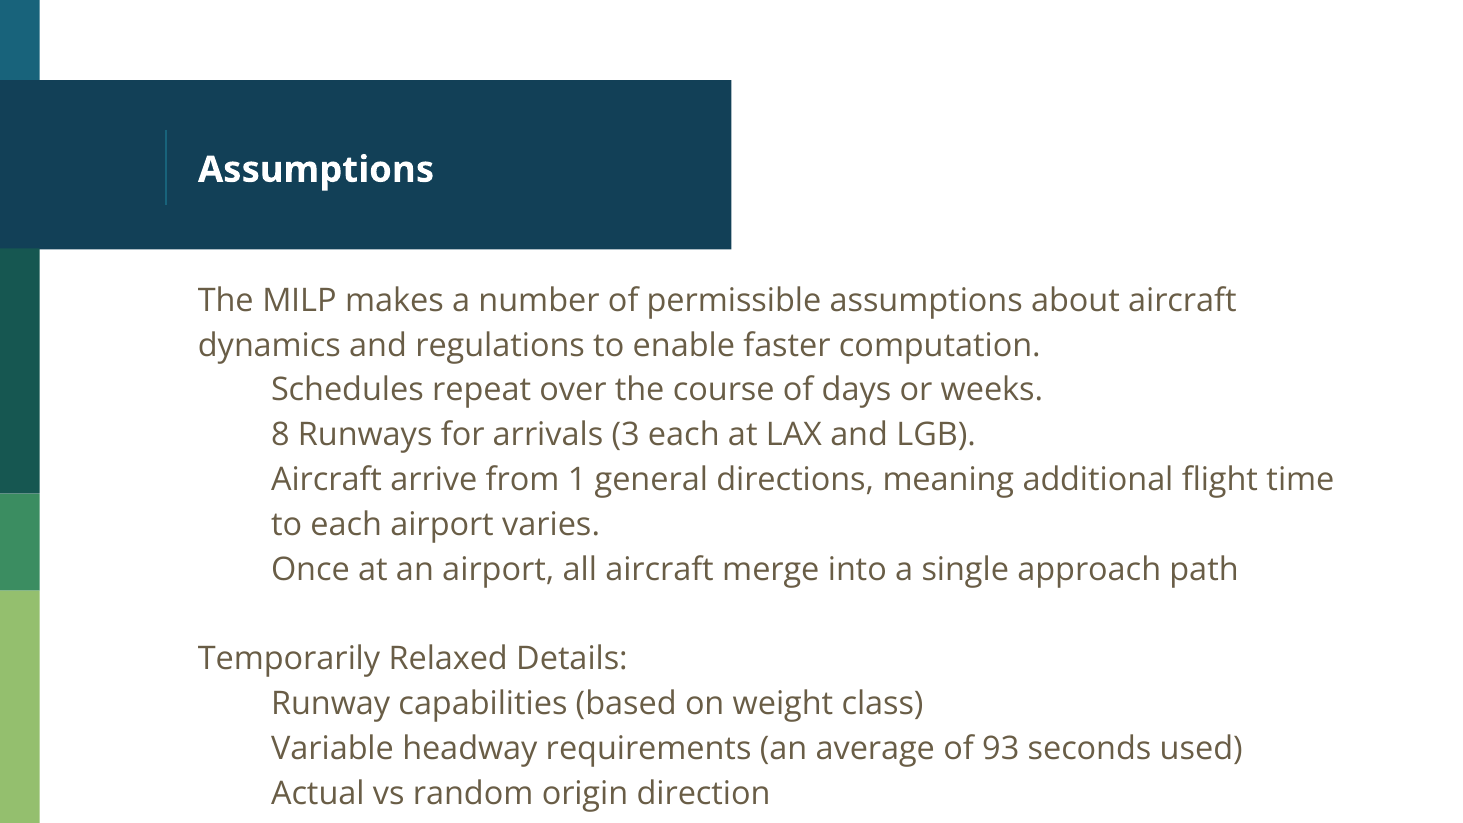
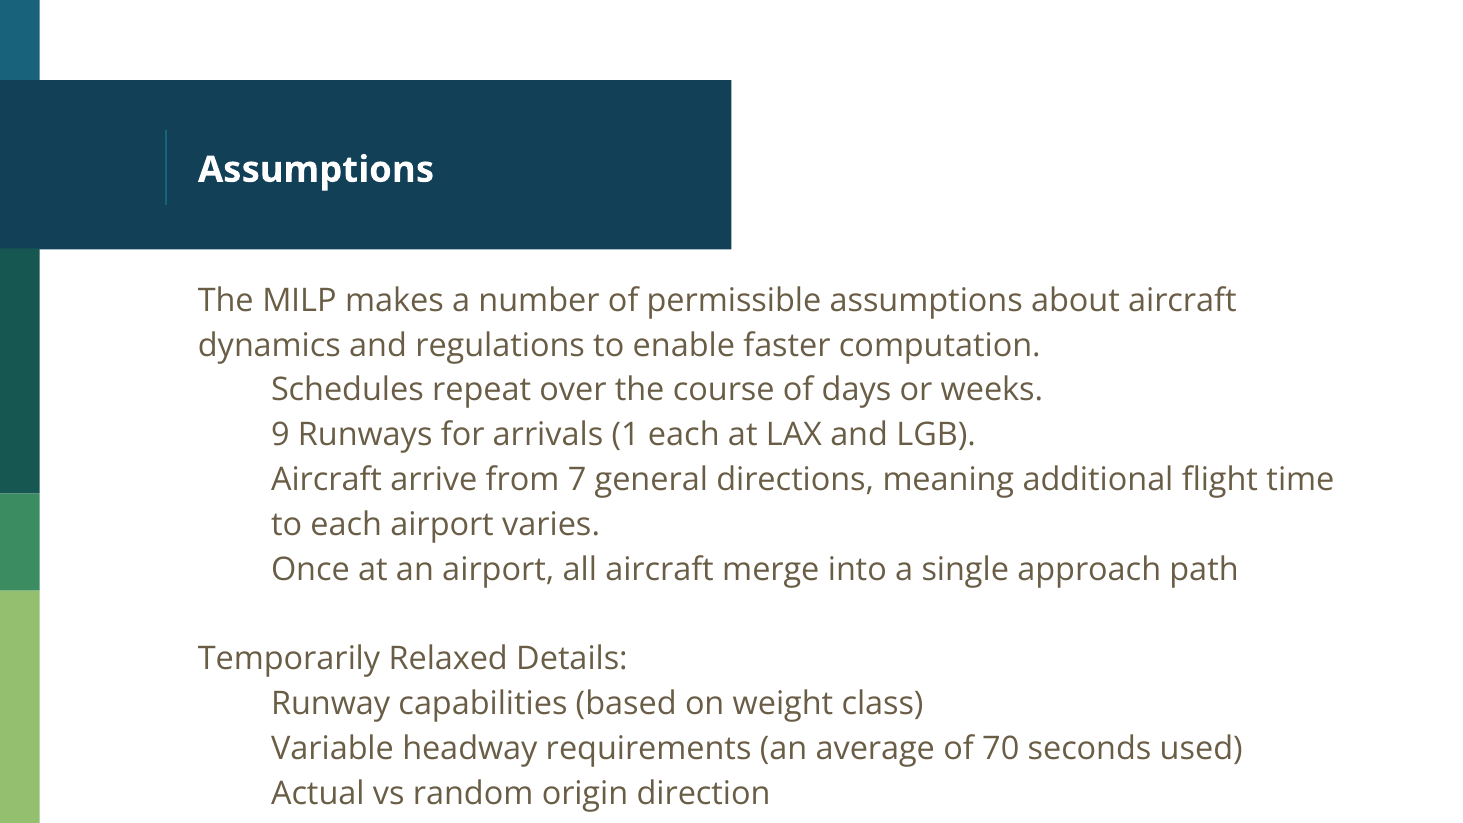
8: 8 -> 9 (280, 435)
3: 3 -> 1 (626, 435)
1: 1 -> 7 (577, 480)
93: 93 -> 70 (1001, 749)
